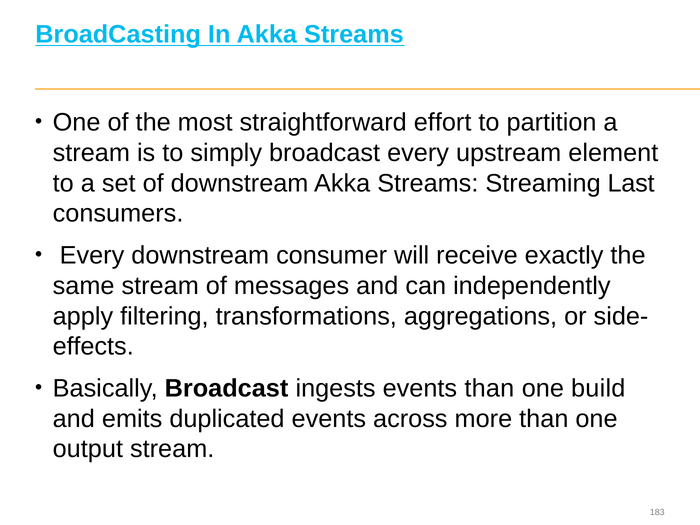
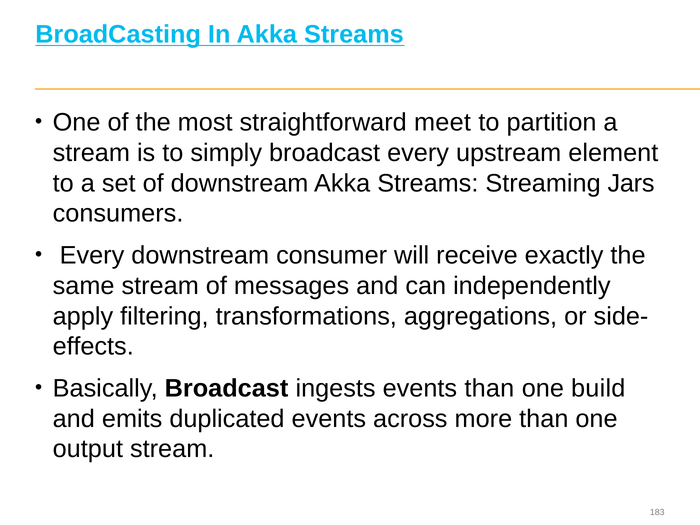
effort: effort -> meet (442, 123)
Last: Last -> Jars (631, 183)
